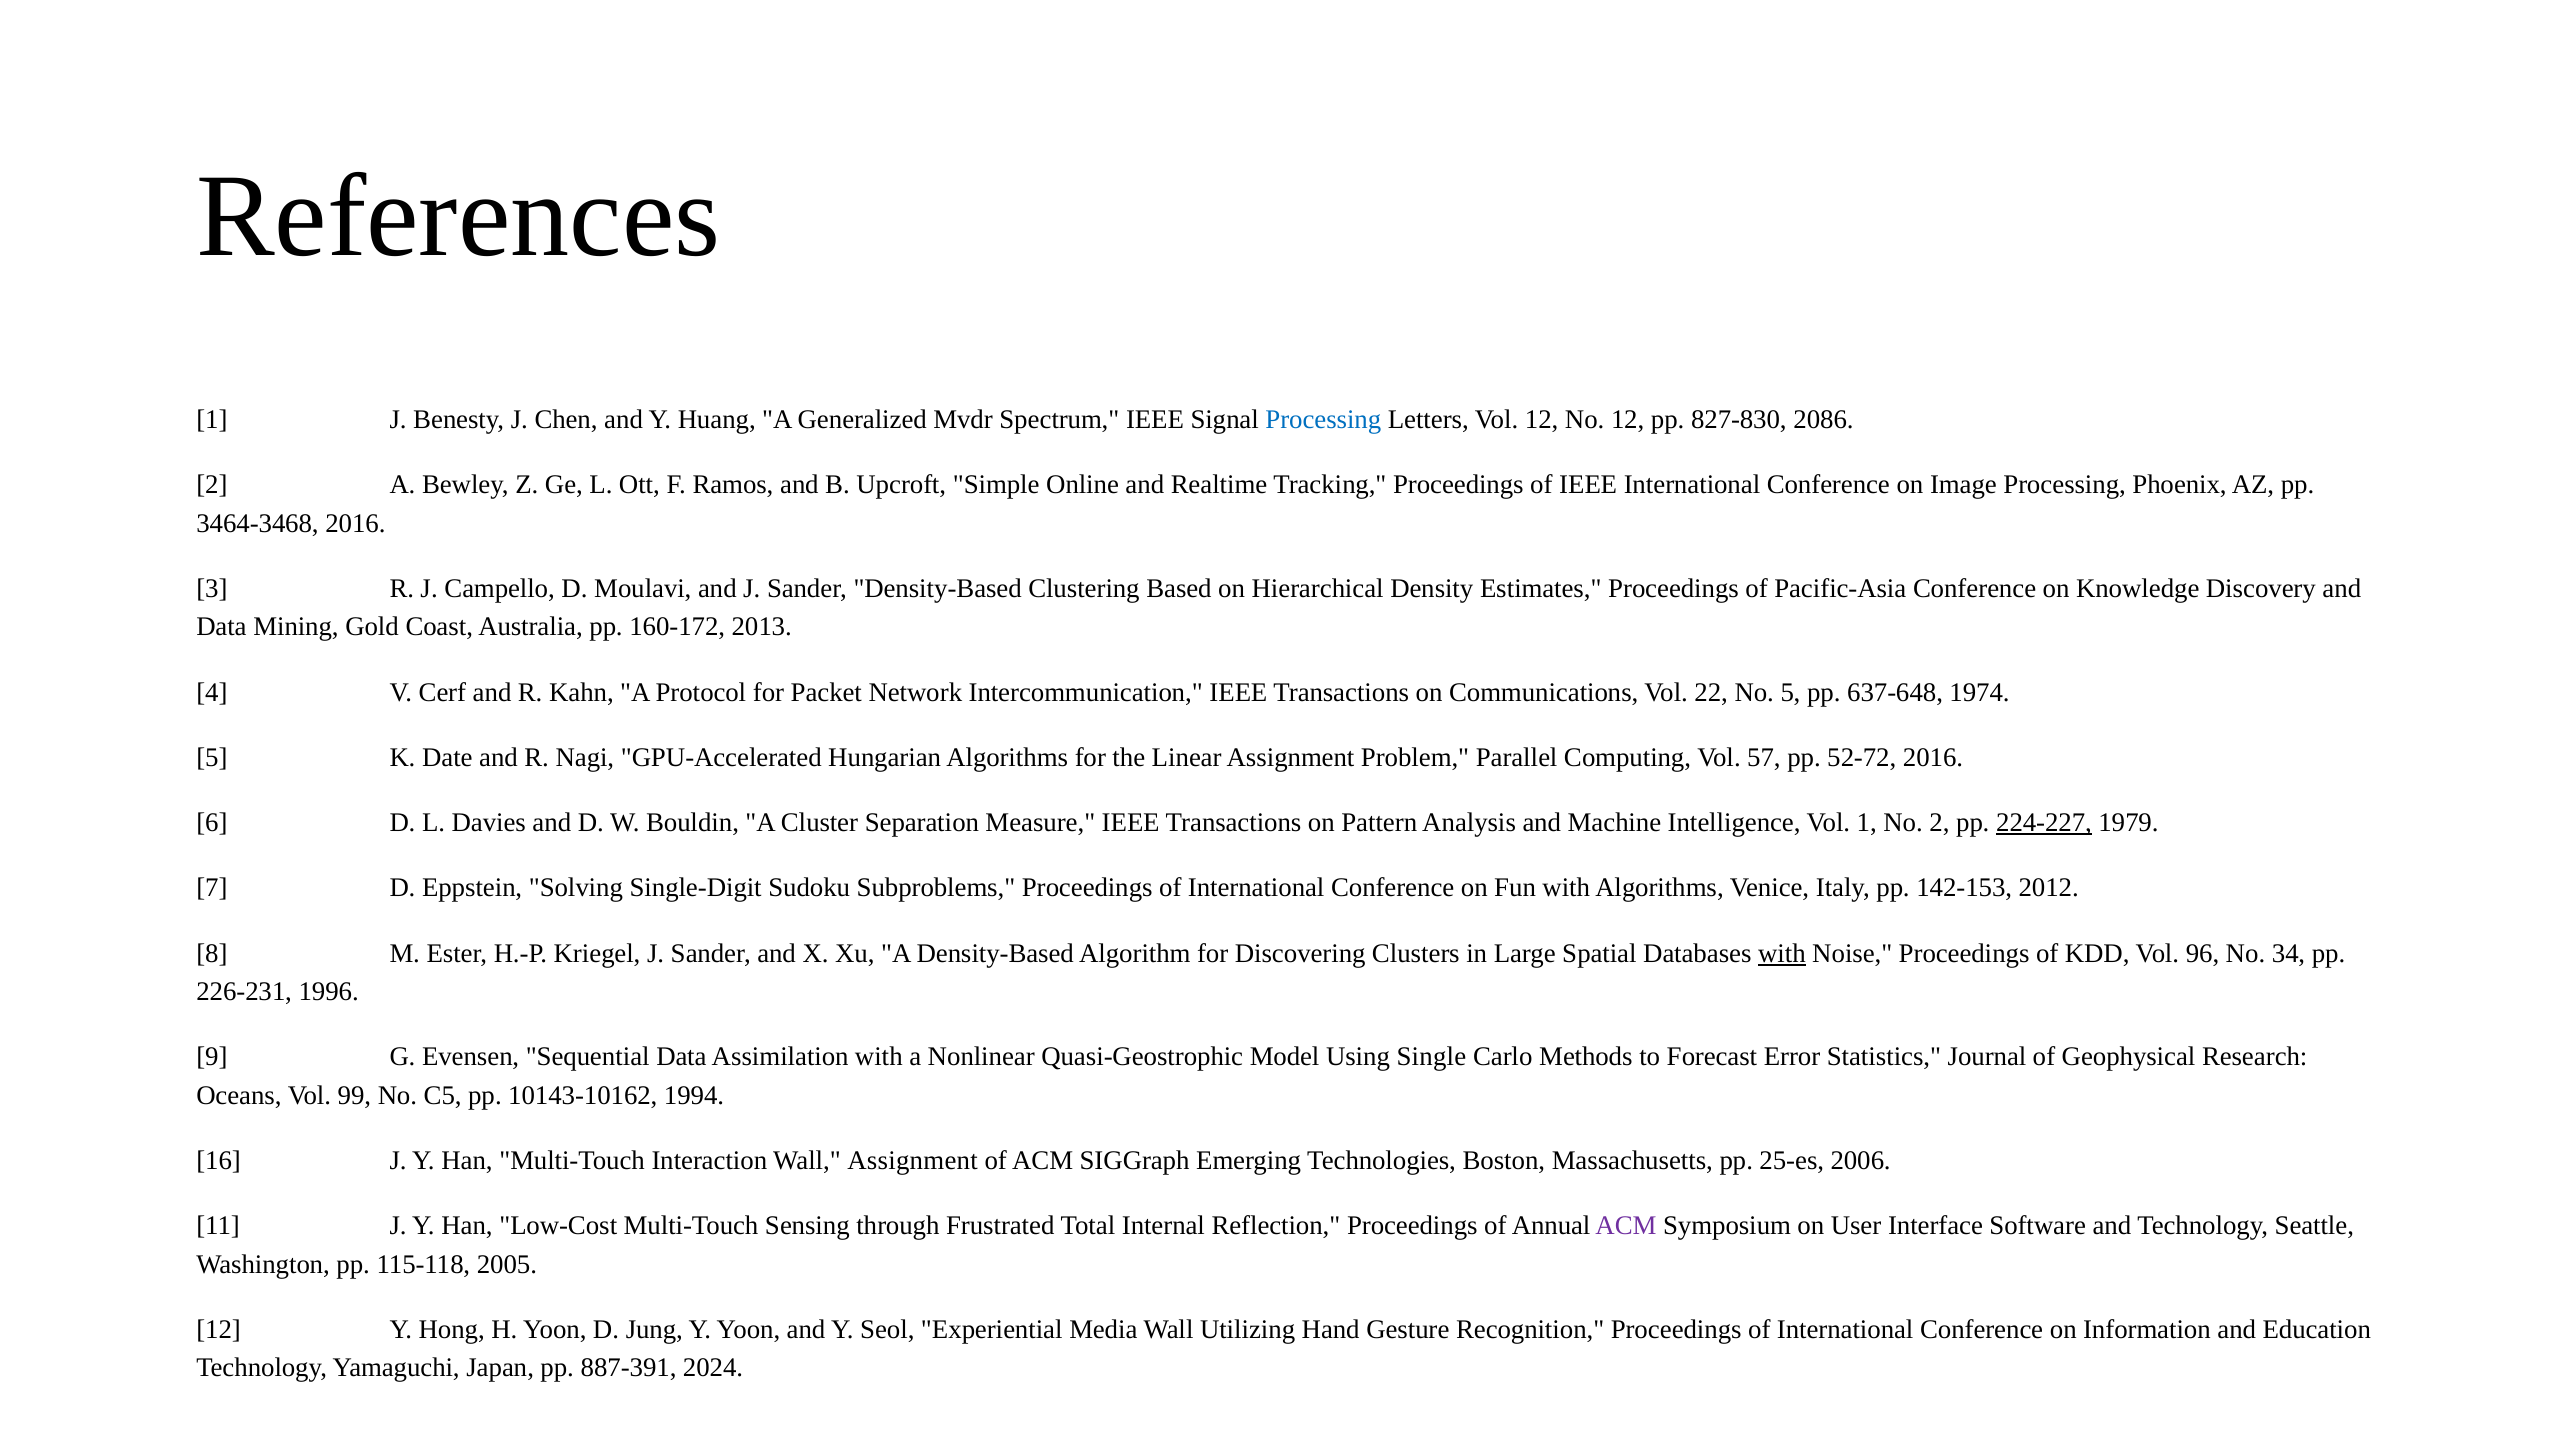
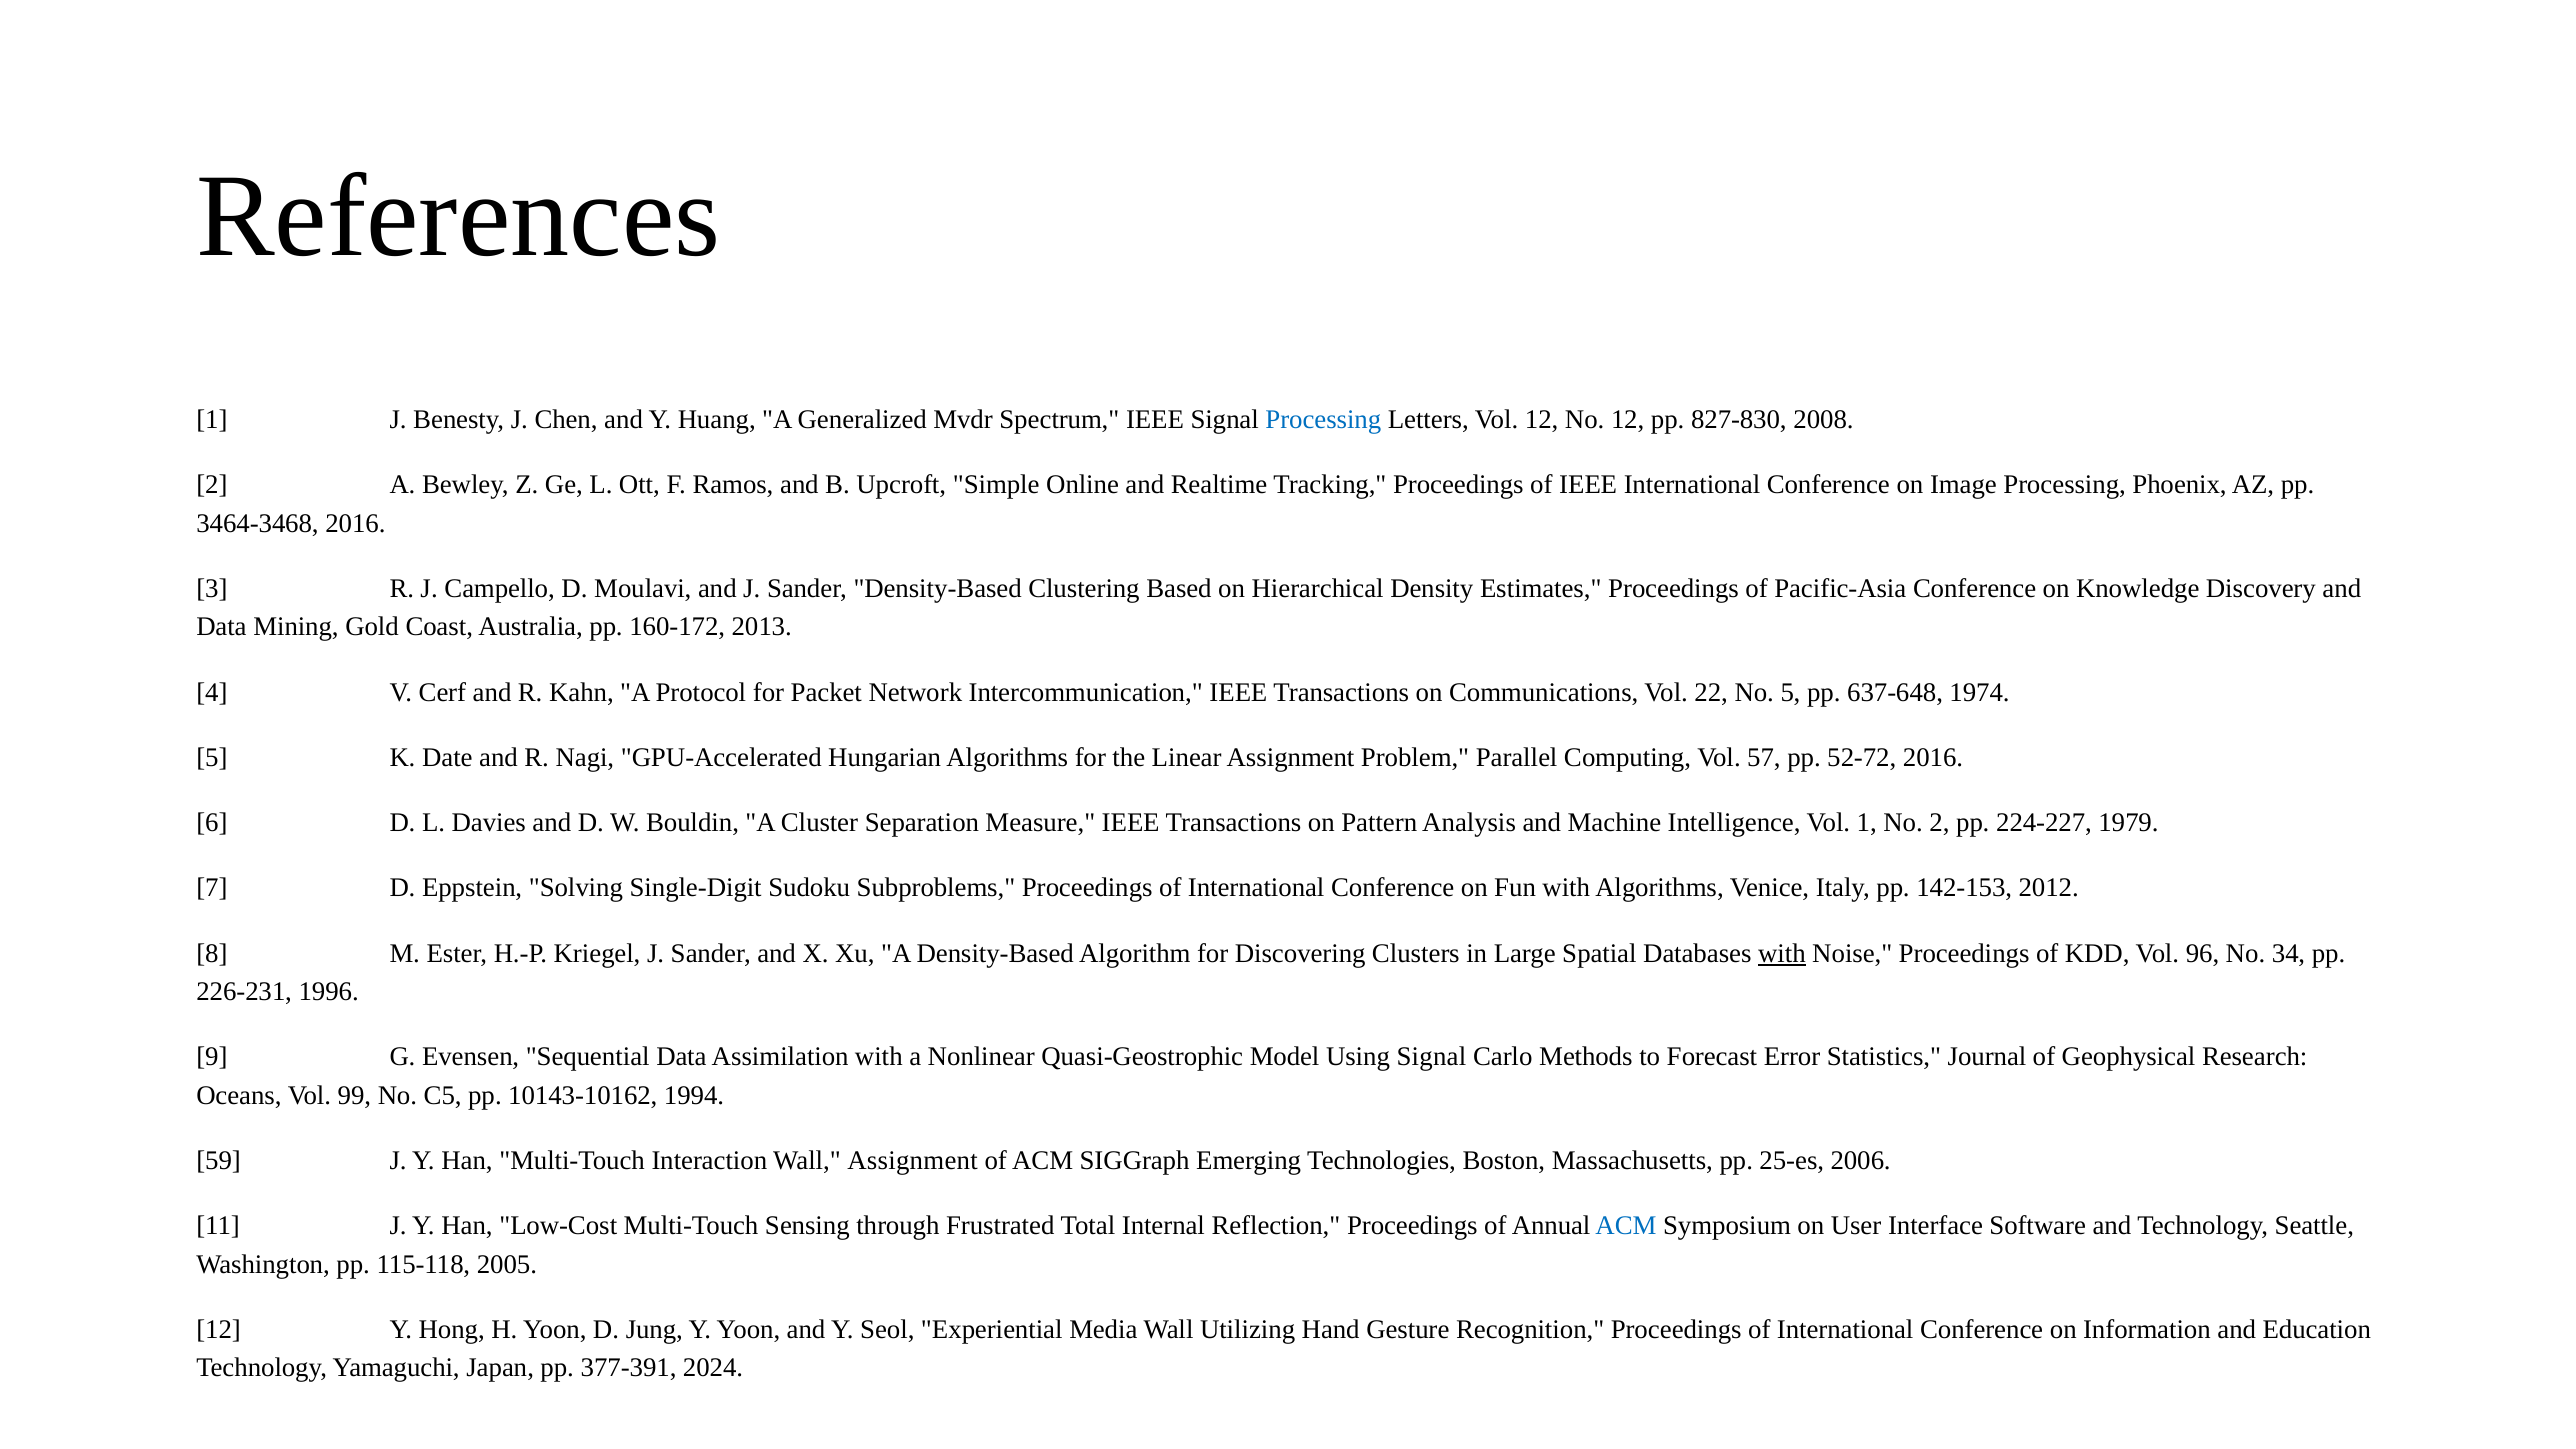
2086: 2086 -> 2008 (1823, 420)
224-227 underline: present -> none (2044, 823)
Using Single: Single -> Signal (1431, 1057)
16: 16 -> 59 (219, 1161)
ACM colour: purple -> blue (1626, 1226)
887-391: 887-391 -> 377-391 (629, 1368)
